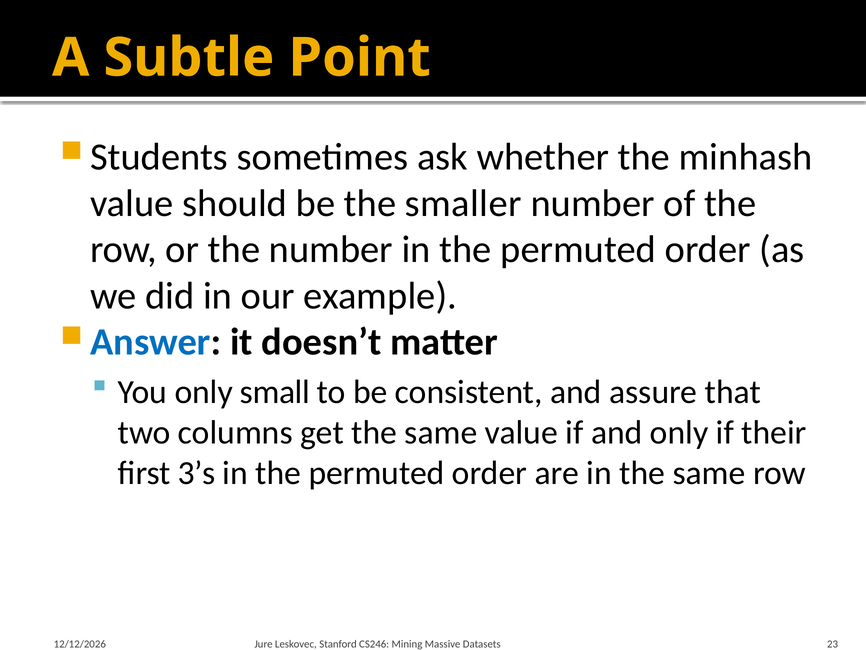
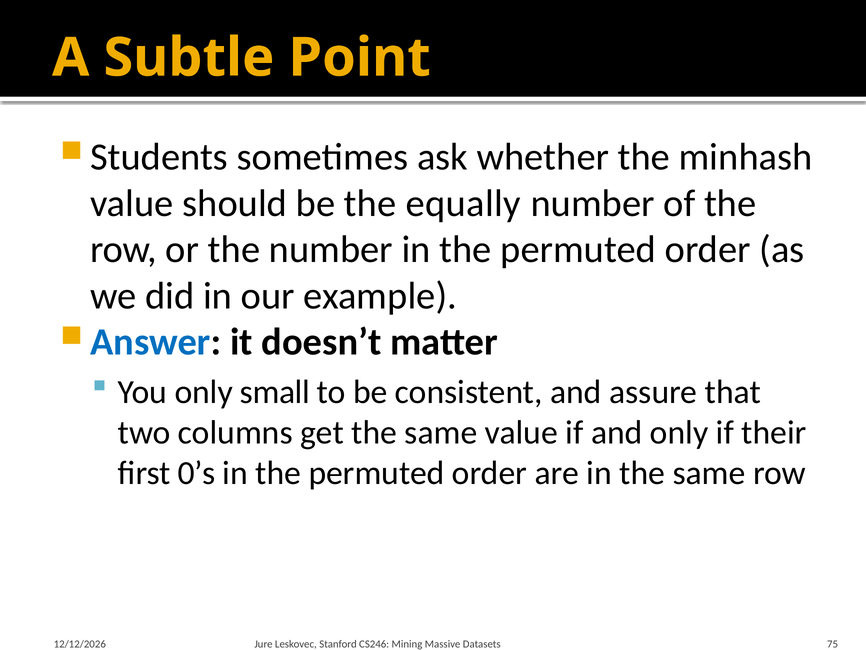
smaller: smaller -> equally (463, 203)
3’s: 3’s -> 0’s (197, 473)
23: 23 -> 75 (833, 644)
